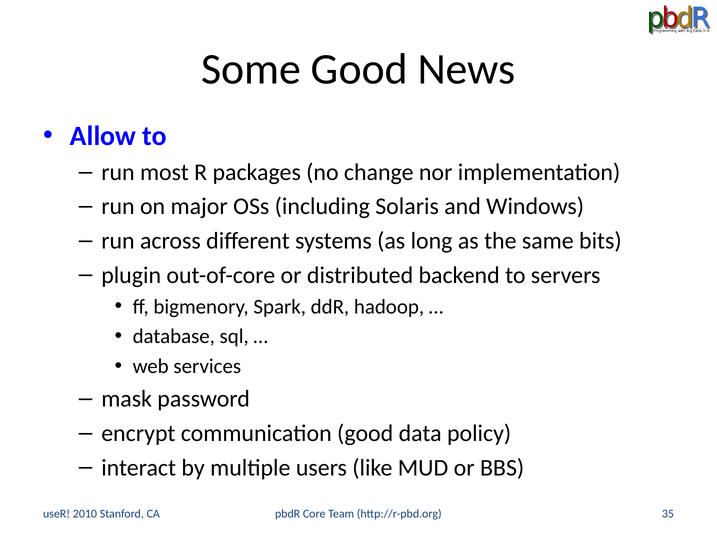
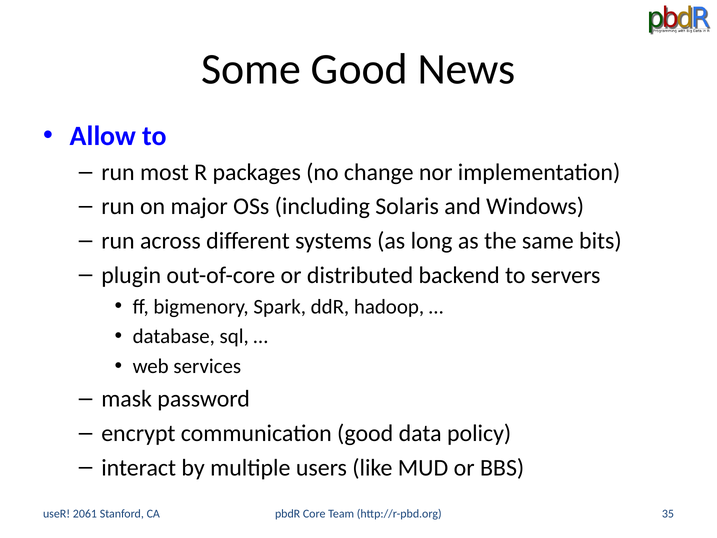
2010: 2010 -> 2061 (85, 514)
